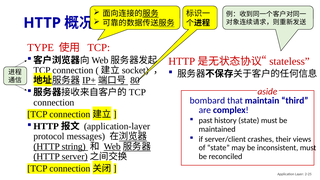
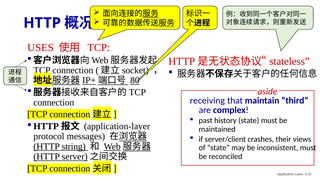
TYPE: TYPE -> USES (41, 48)
bombard: bombard -> receiving (207, 100)
